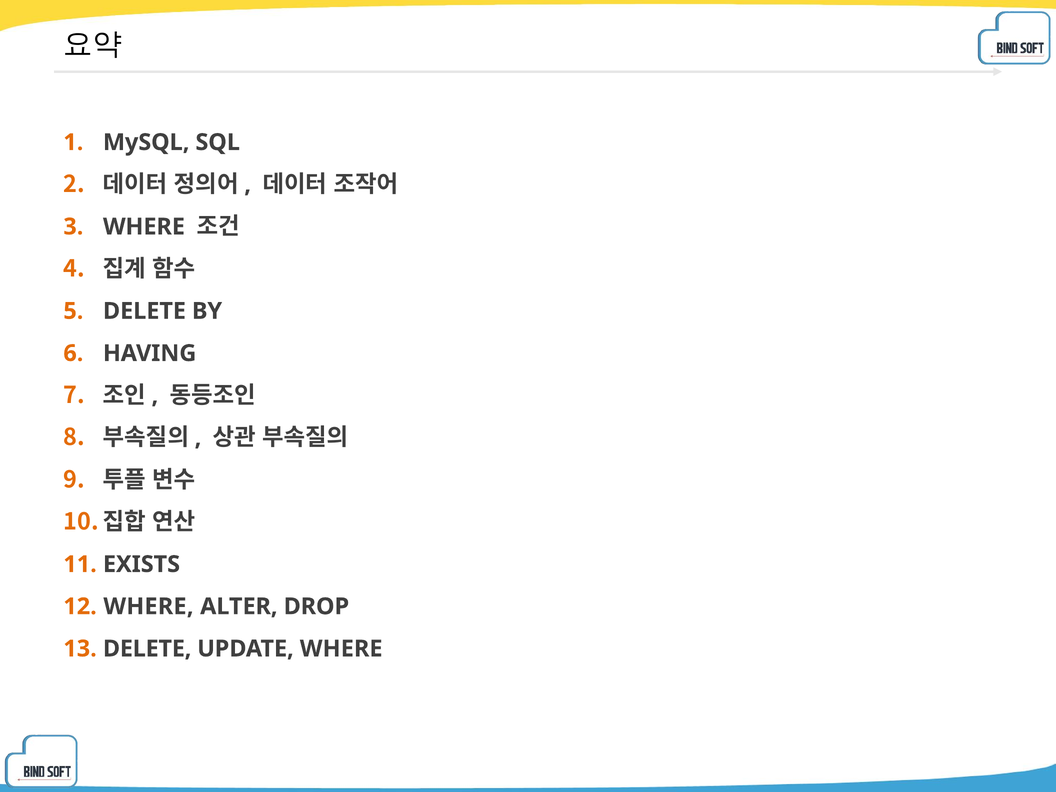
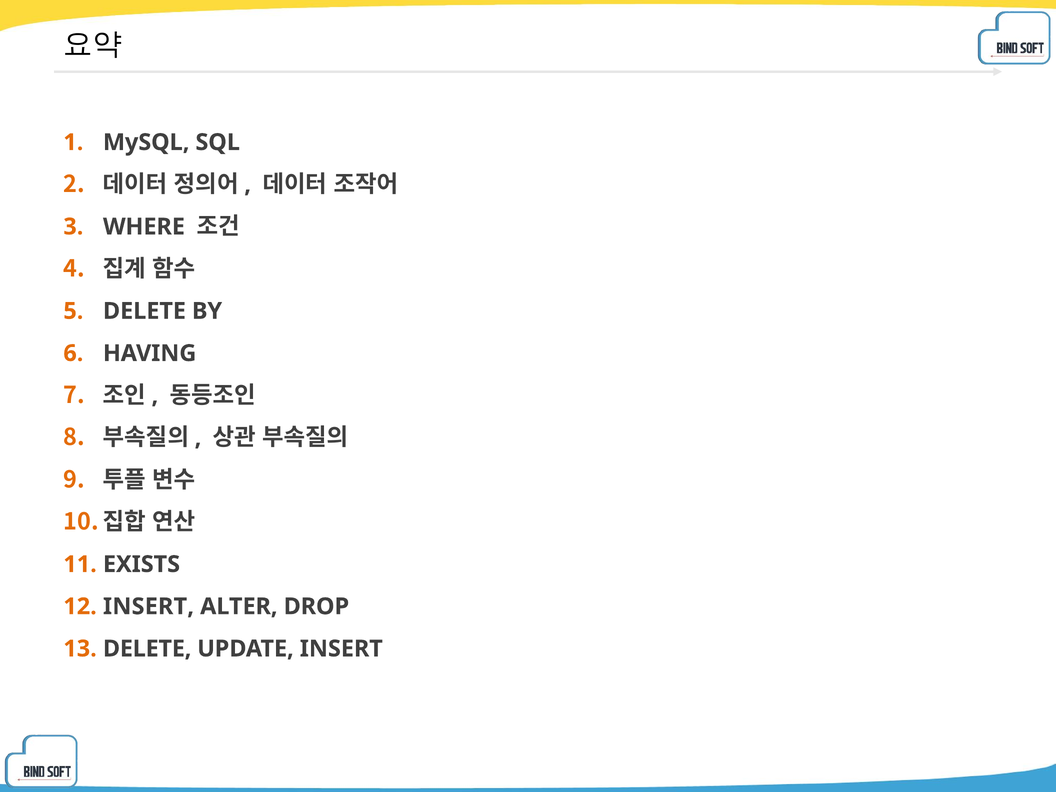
WHERE: WHERE -> INSERT (148, 606)
UPDATE WHERE: WHERE -> INSERT (341, 649)
